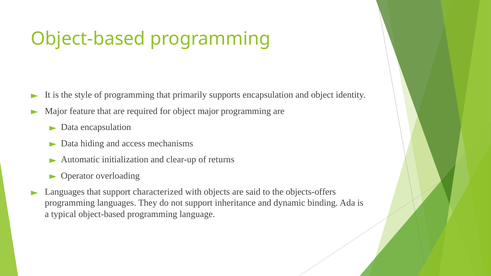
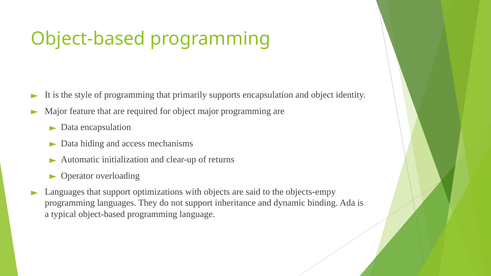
characterized: characterized -> optimizations (158, 192)
objects-offers: objects-offers -> objects-empy (311, 192)
